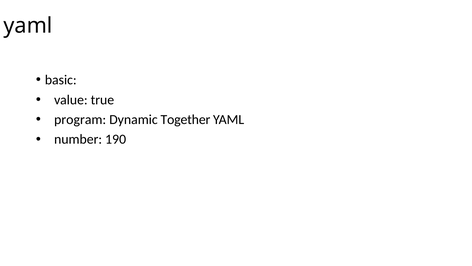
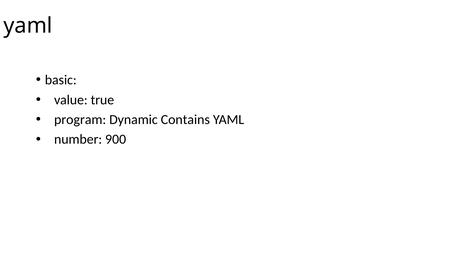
Together: Together -> Contains (185, 119)
190: 190 -> 900 (116, 139)
